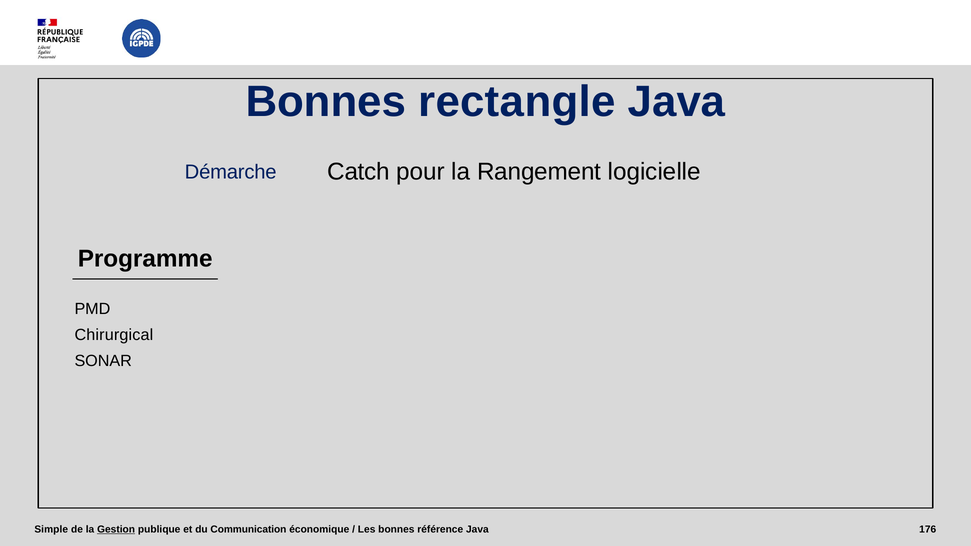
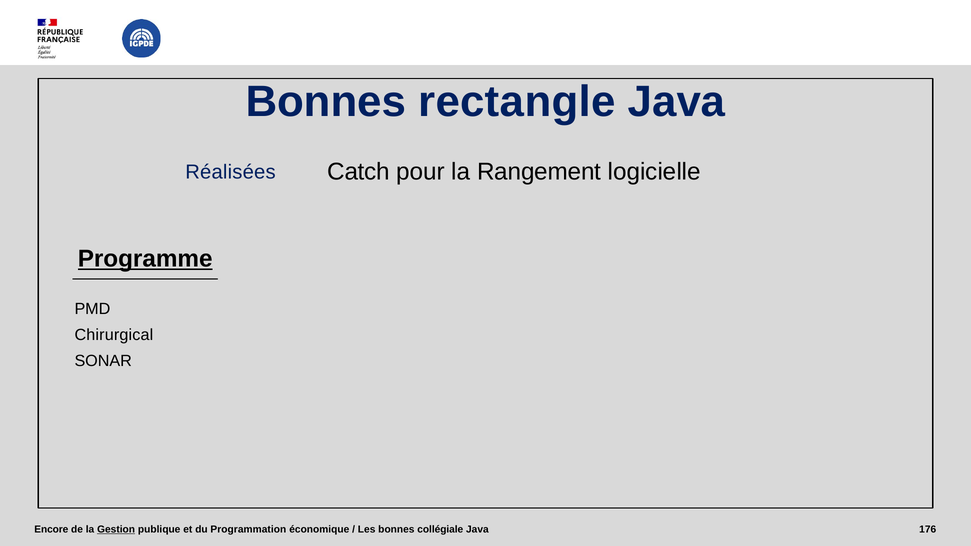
Démarche: Démarche -> Réalisées (230, 172)
Programme underline: none -> present (145, 259)
Simple: Simple -> Encore (51, 530)
Communication: Communication -> Programmation (248, 530)
référence: référence -> collégiale (440, 530)
